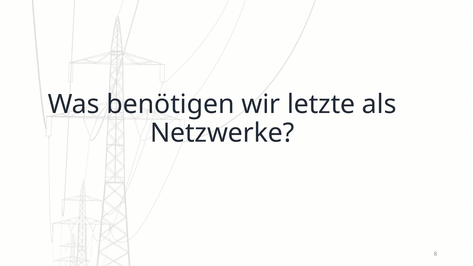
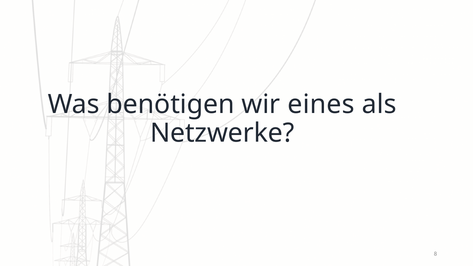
letzte: letzte -> eines (321, 104)
